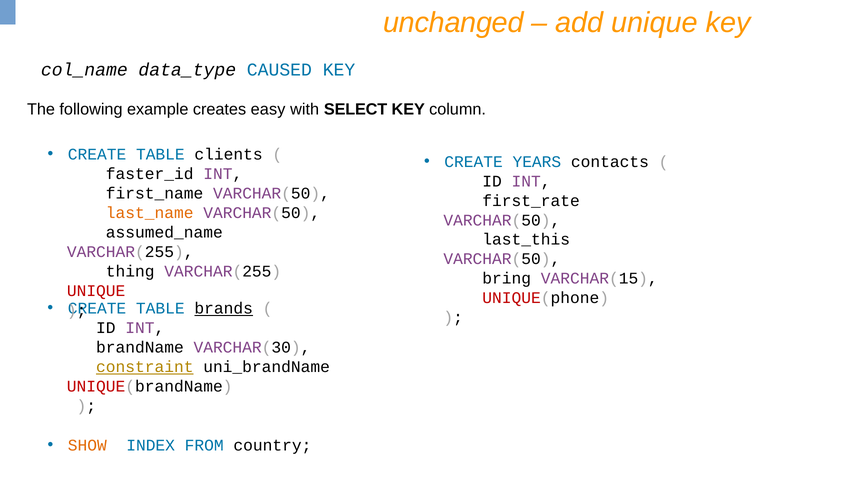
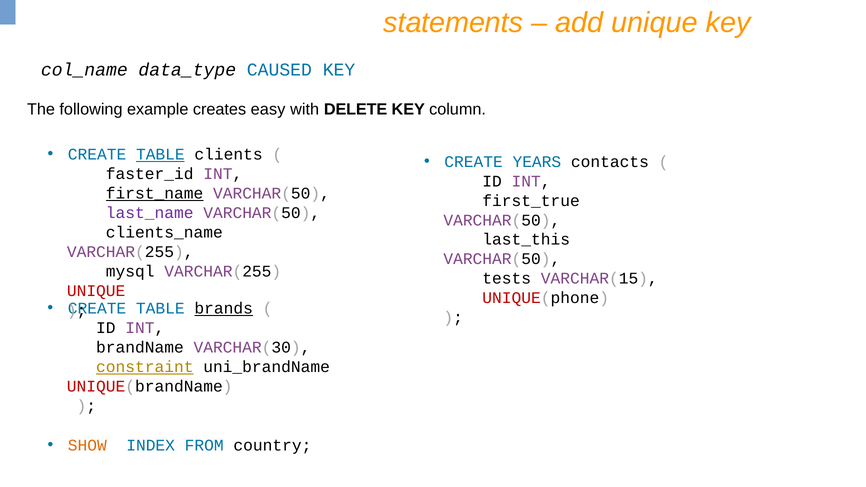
unchanged: unchanged -> statements (453, 23)
SELECT: SELECT -> DELETE (356, 109)
TABLE underline: none -> present (160, 154)
first_name underline: none -> present (155, 193)
first_rate: first_rate -> first_true (531, 201)
last_name colour: orange -> purple (150, 213)
assumed_name: assumed_name -> clients_name (164, 232)
thing: thing -> mysql (130, 271)
bring: bring -> tests (507, 279)
